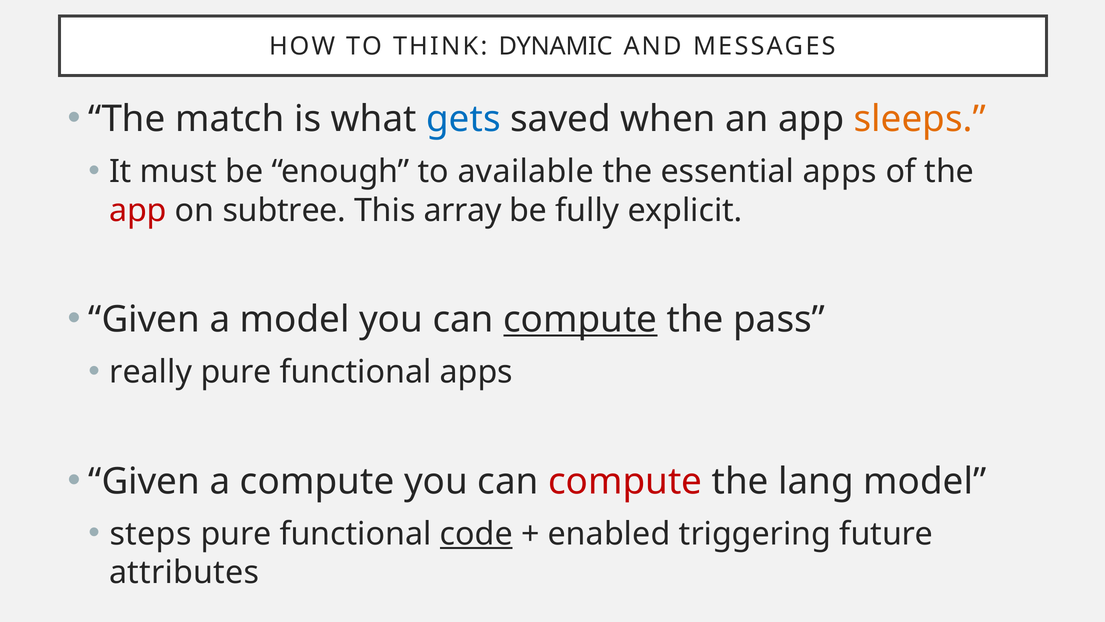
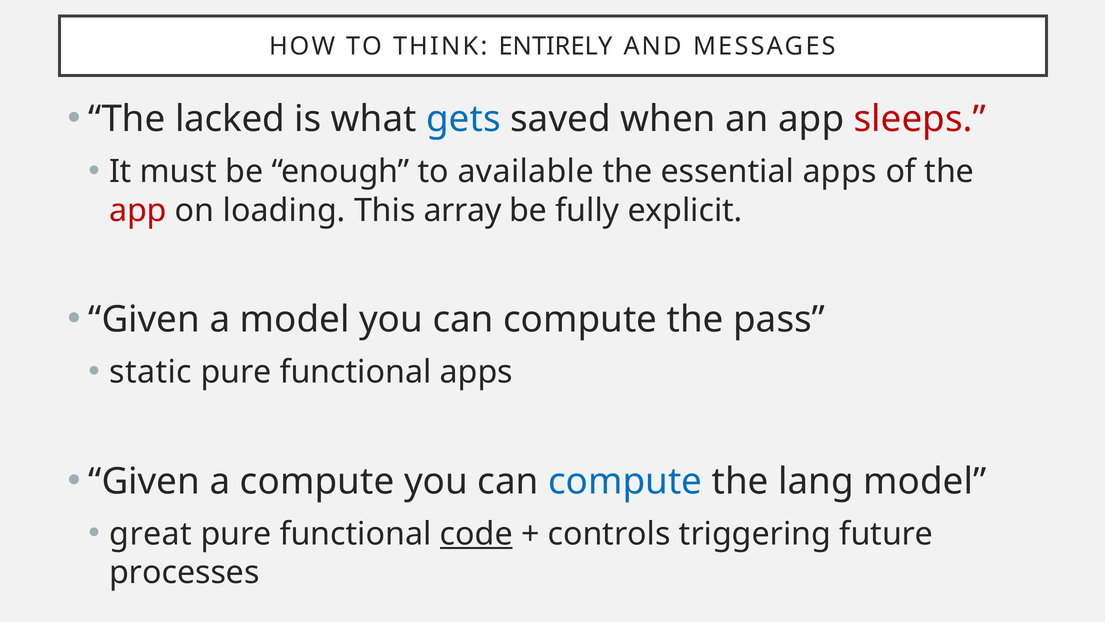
DYNAMIC: DYNAMIC -> ENTIRELY (556, 46)
match: match -> lacked (230, 119)
sleeps colour: orange -> red (920, 119)
subtree: subtree -> loading (284, 210)
compute underline: present -> none (580, 319)
really: really -> static (151, 372)
compute colour: red -> blue (625, 481)
steps: steps -> great (151, 534)
enabled: enabled -> controls (609, 534)
attributes: attributes -> processes (184, 572)
